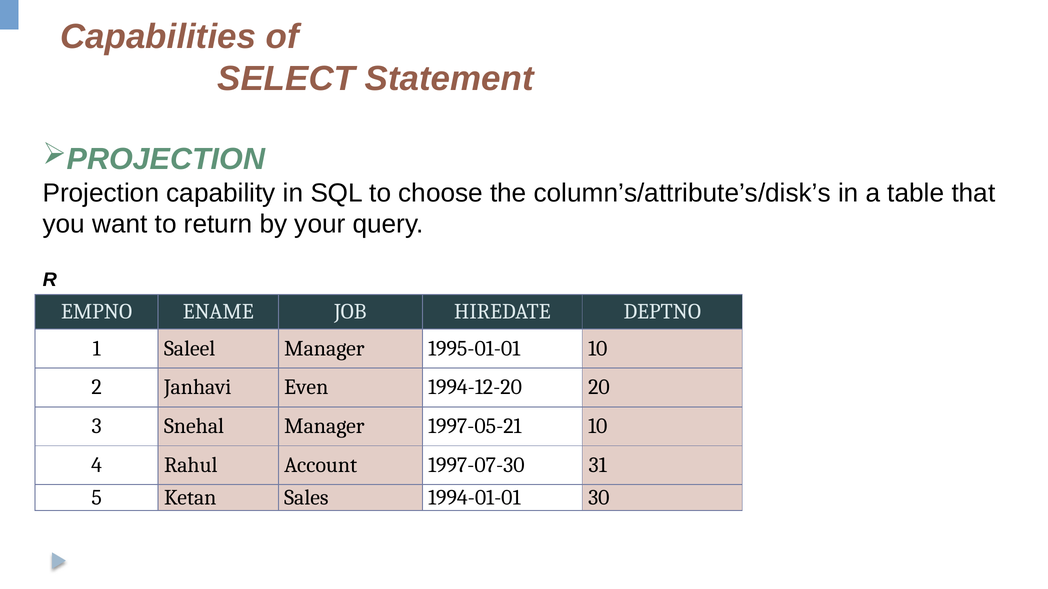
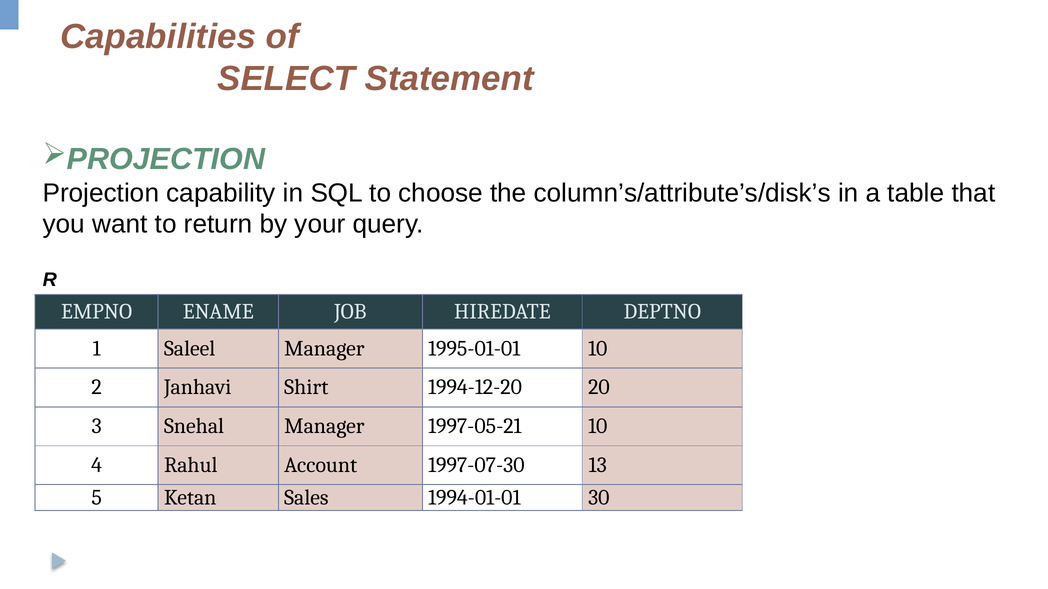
Even: Even -> Shirt (306, 388)
31: 31 -> 13 (598, 465)
